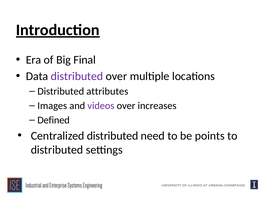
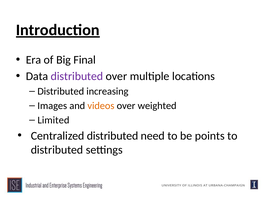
attributes: attributes -> increasing (107, 92)
videos colour: purple -> orange (101, 106)
increases: increases -> weighted (157, 106)
Defined: Defined -> Limited (53, 121)
